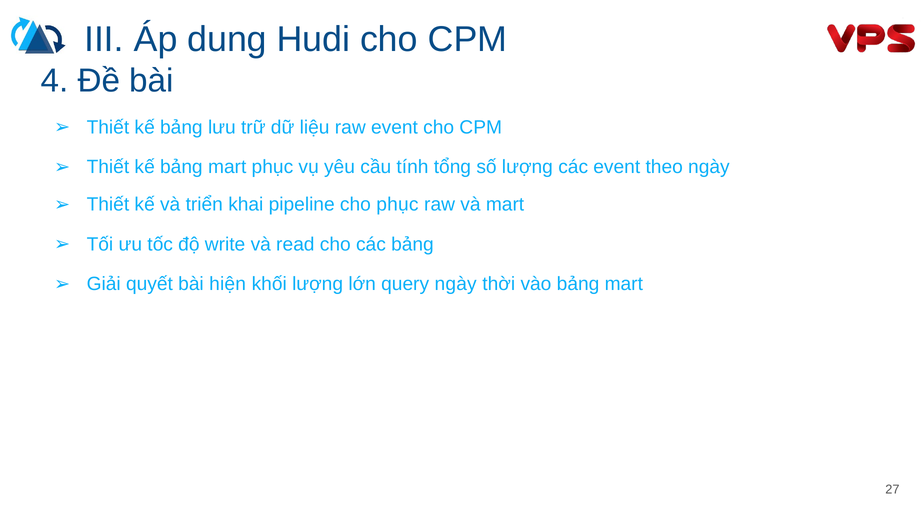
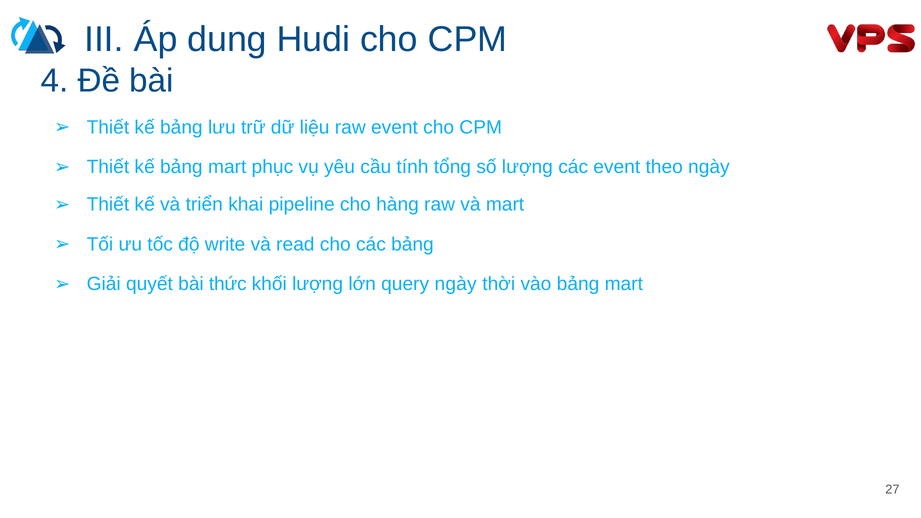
cho phục: phục -> hàng (398, 204)
hiện: hiện -> thức (228, 284)
